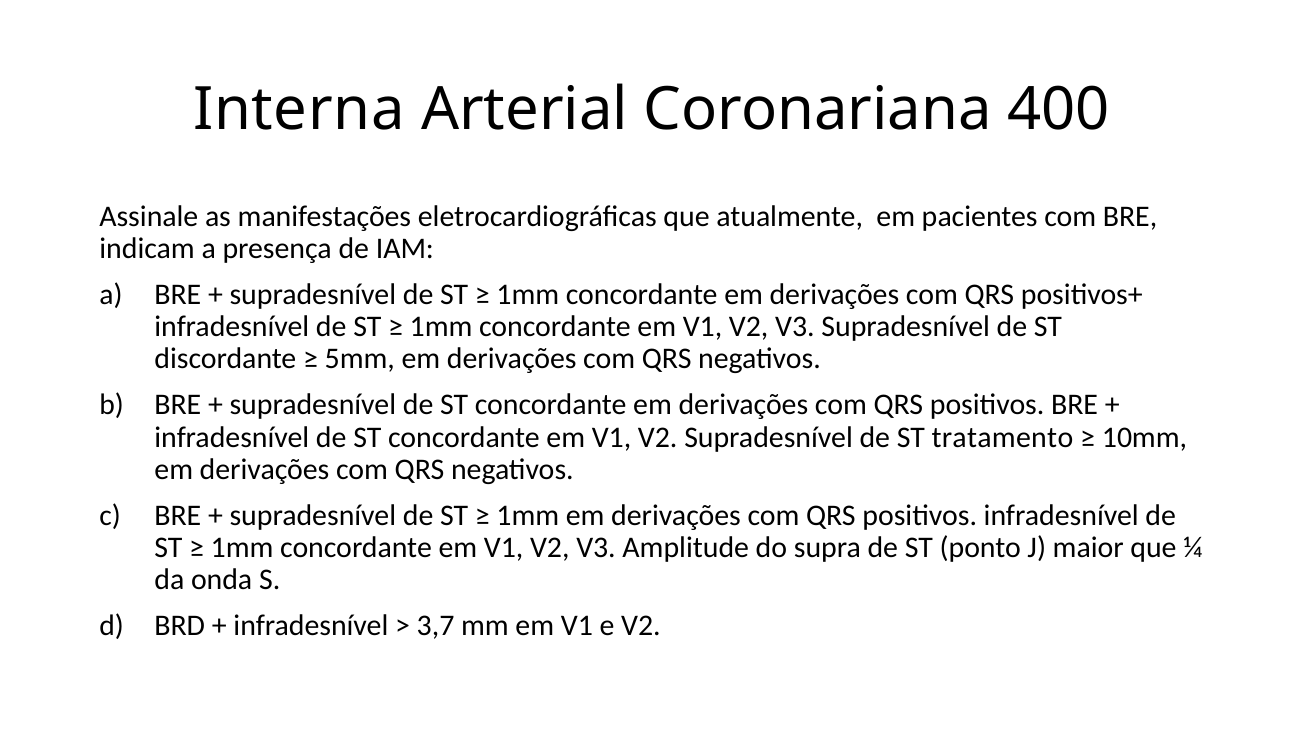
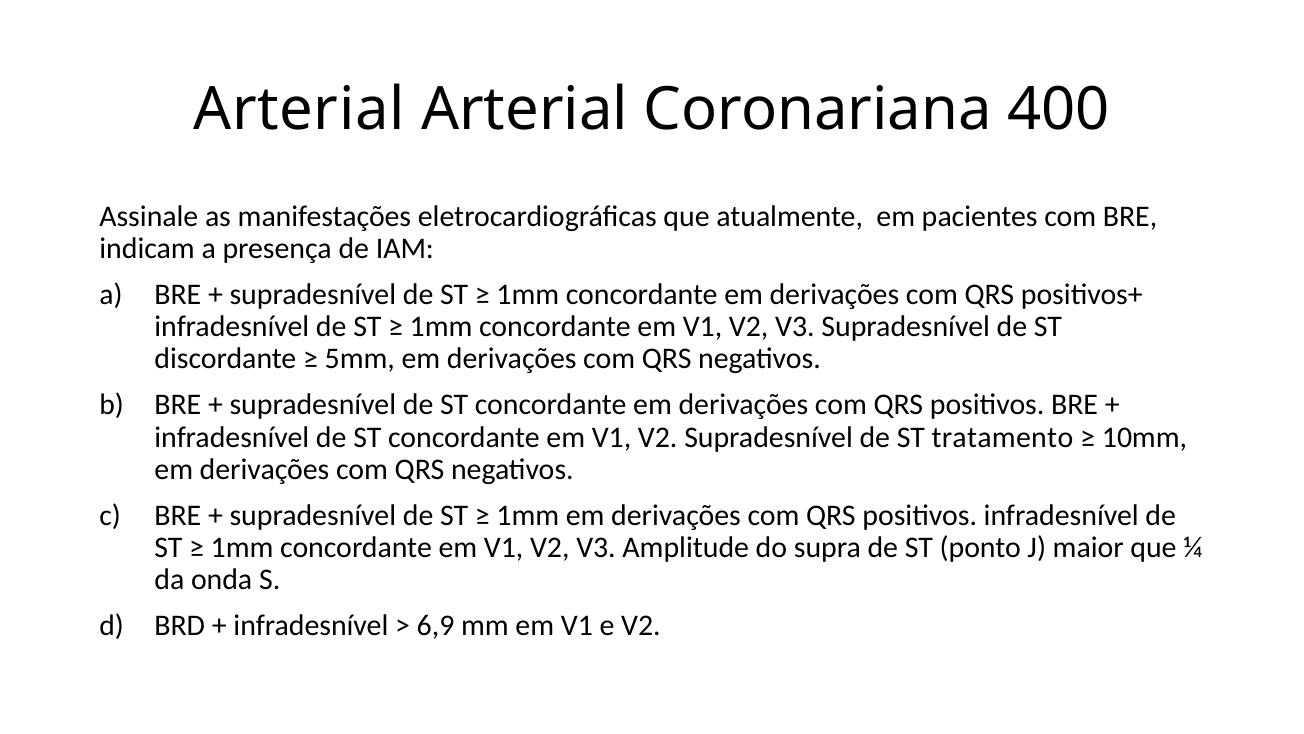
Interna: Interna -> Arterial (299, 110)
3,7: 3,7 -> 6,9 (436, 625)
